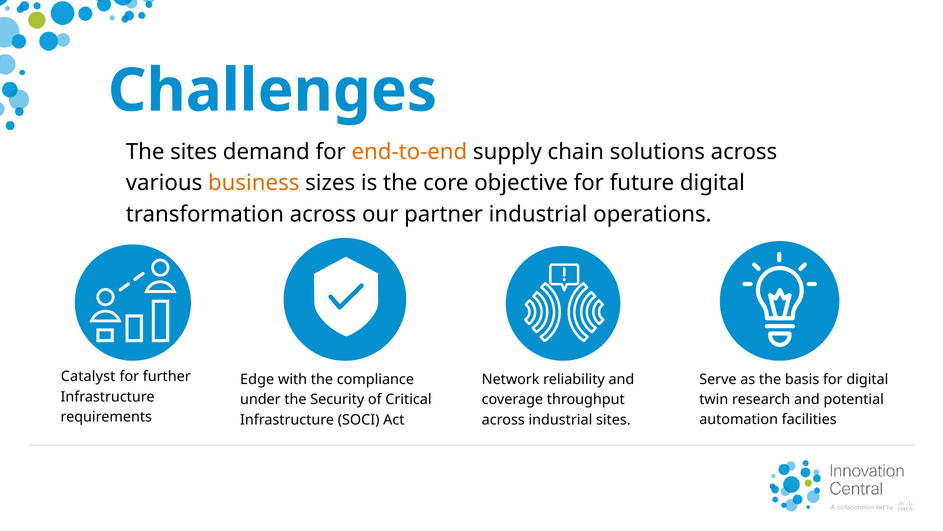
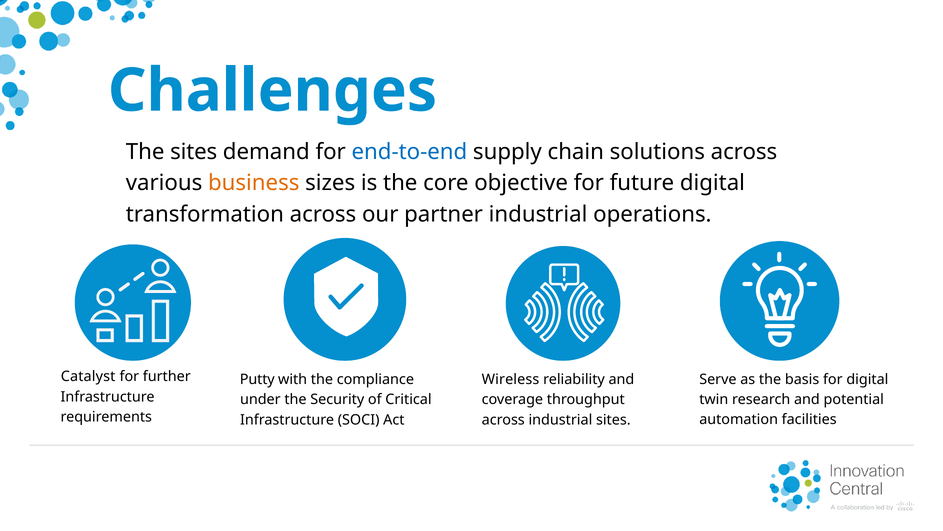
end-to-end colour: orange -> blue (409, 152)
Edge: Edge -> Putty (257, 379)
Network: Network -> Wireless (511, 379)
